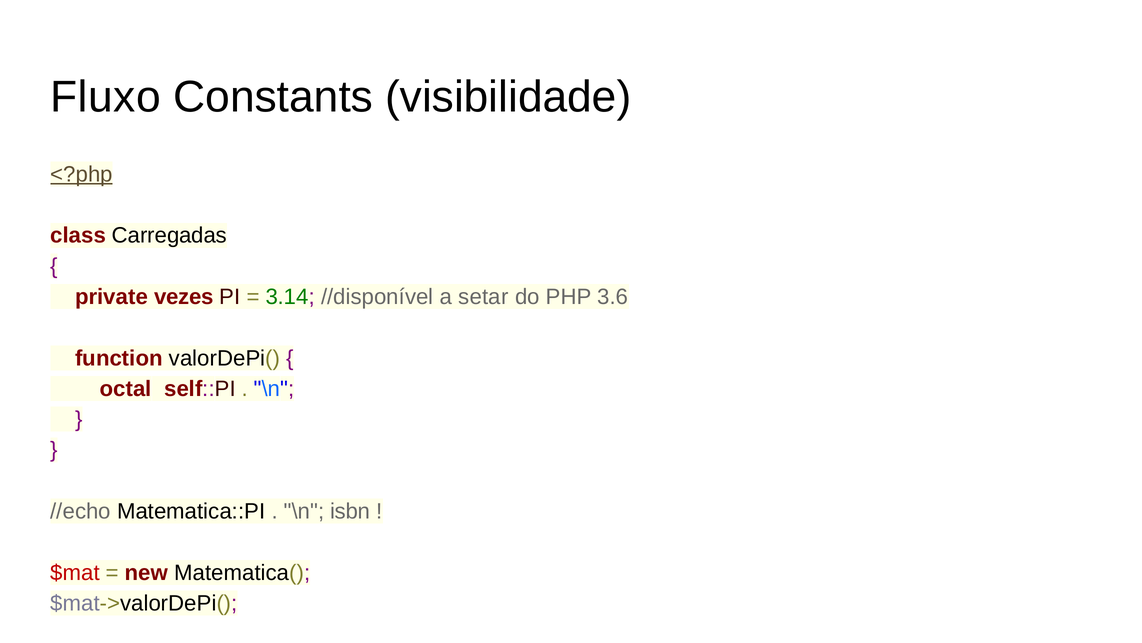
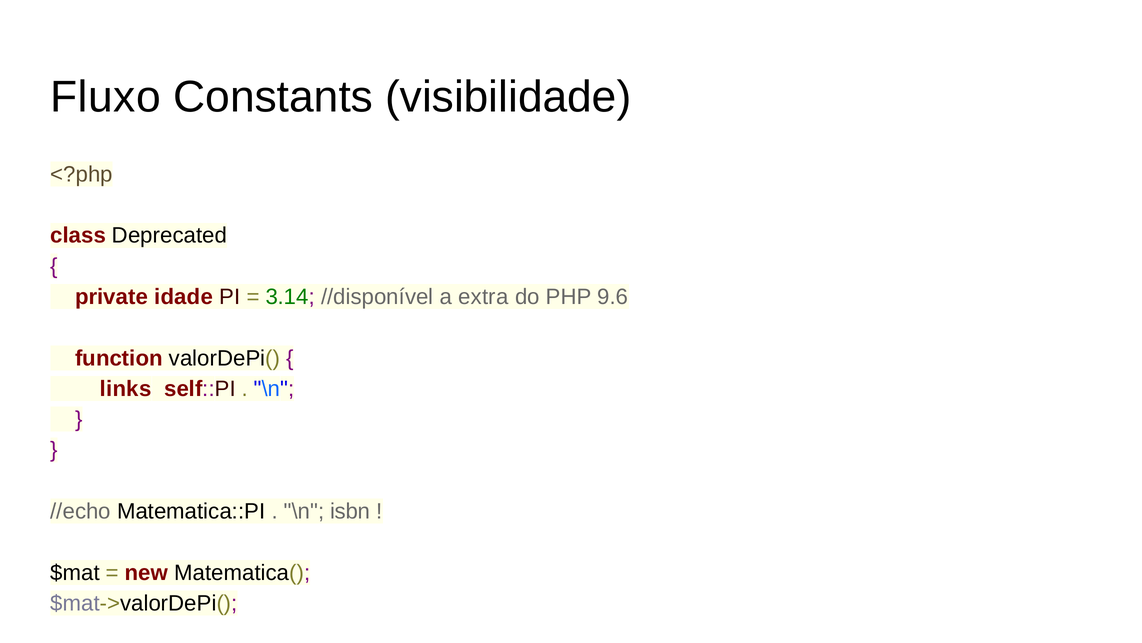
<?php underline: present -> none (82, 174)
Carregadas: Carregadas -> Deprecated (169, 235)
vezes: vezes -> idade (184, 297)
setar: setar -> extra (483, 297)
3.6: 3.6 -> 9.6 (613, 297)
octal: octal -> links (126, 389)
$mat colour: red -> black (75, 572)
